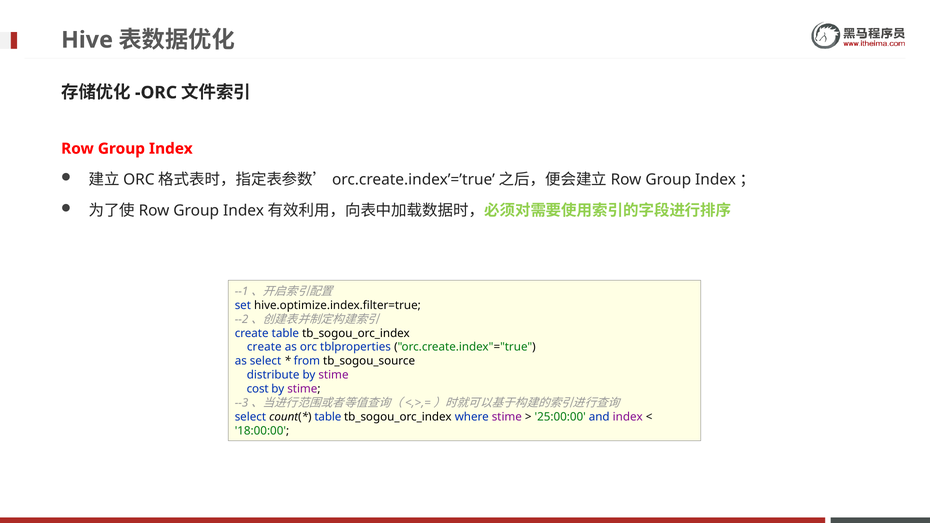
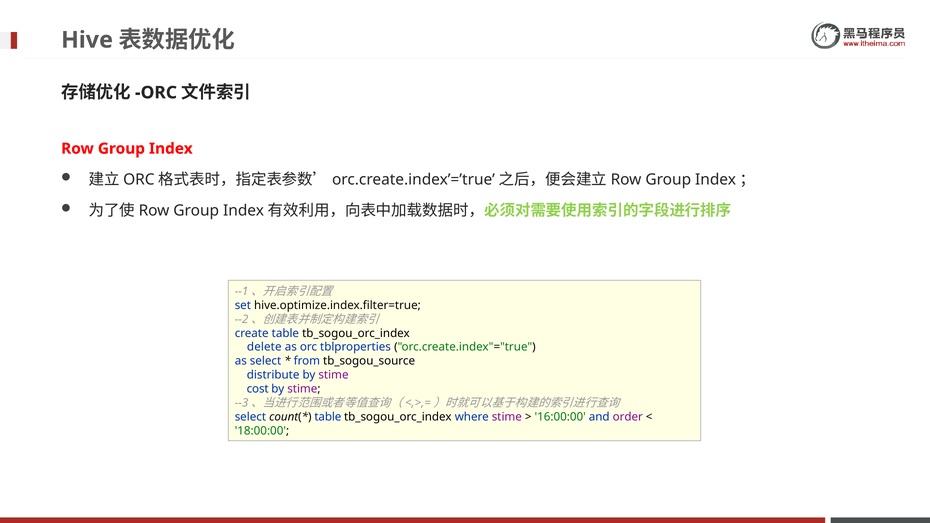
create: create -> delete (264, 347)
25:00:00: 25:00:00 -> 16:00:00 (560, 417)
and index: index -> order (628, 417)
